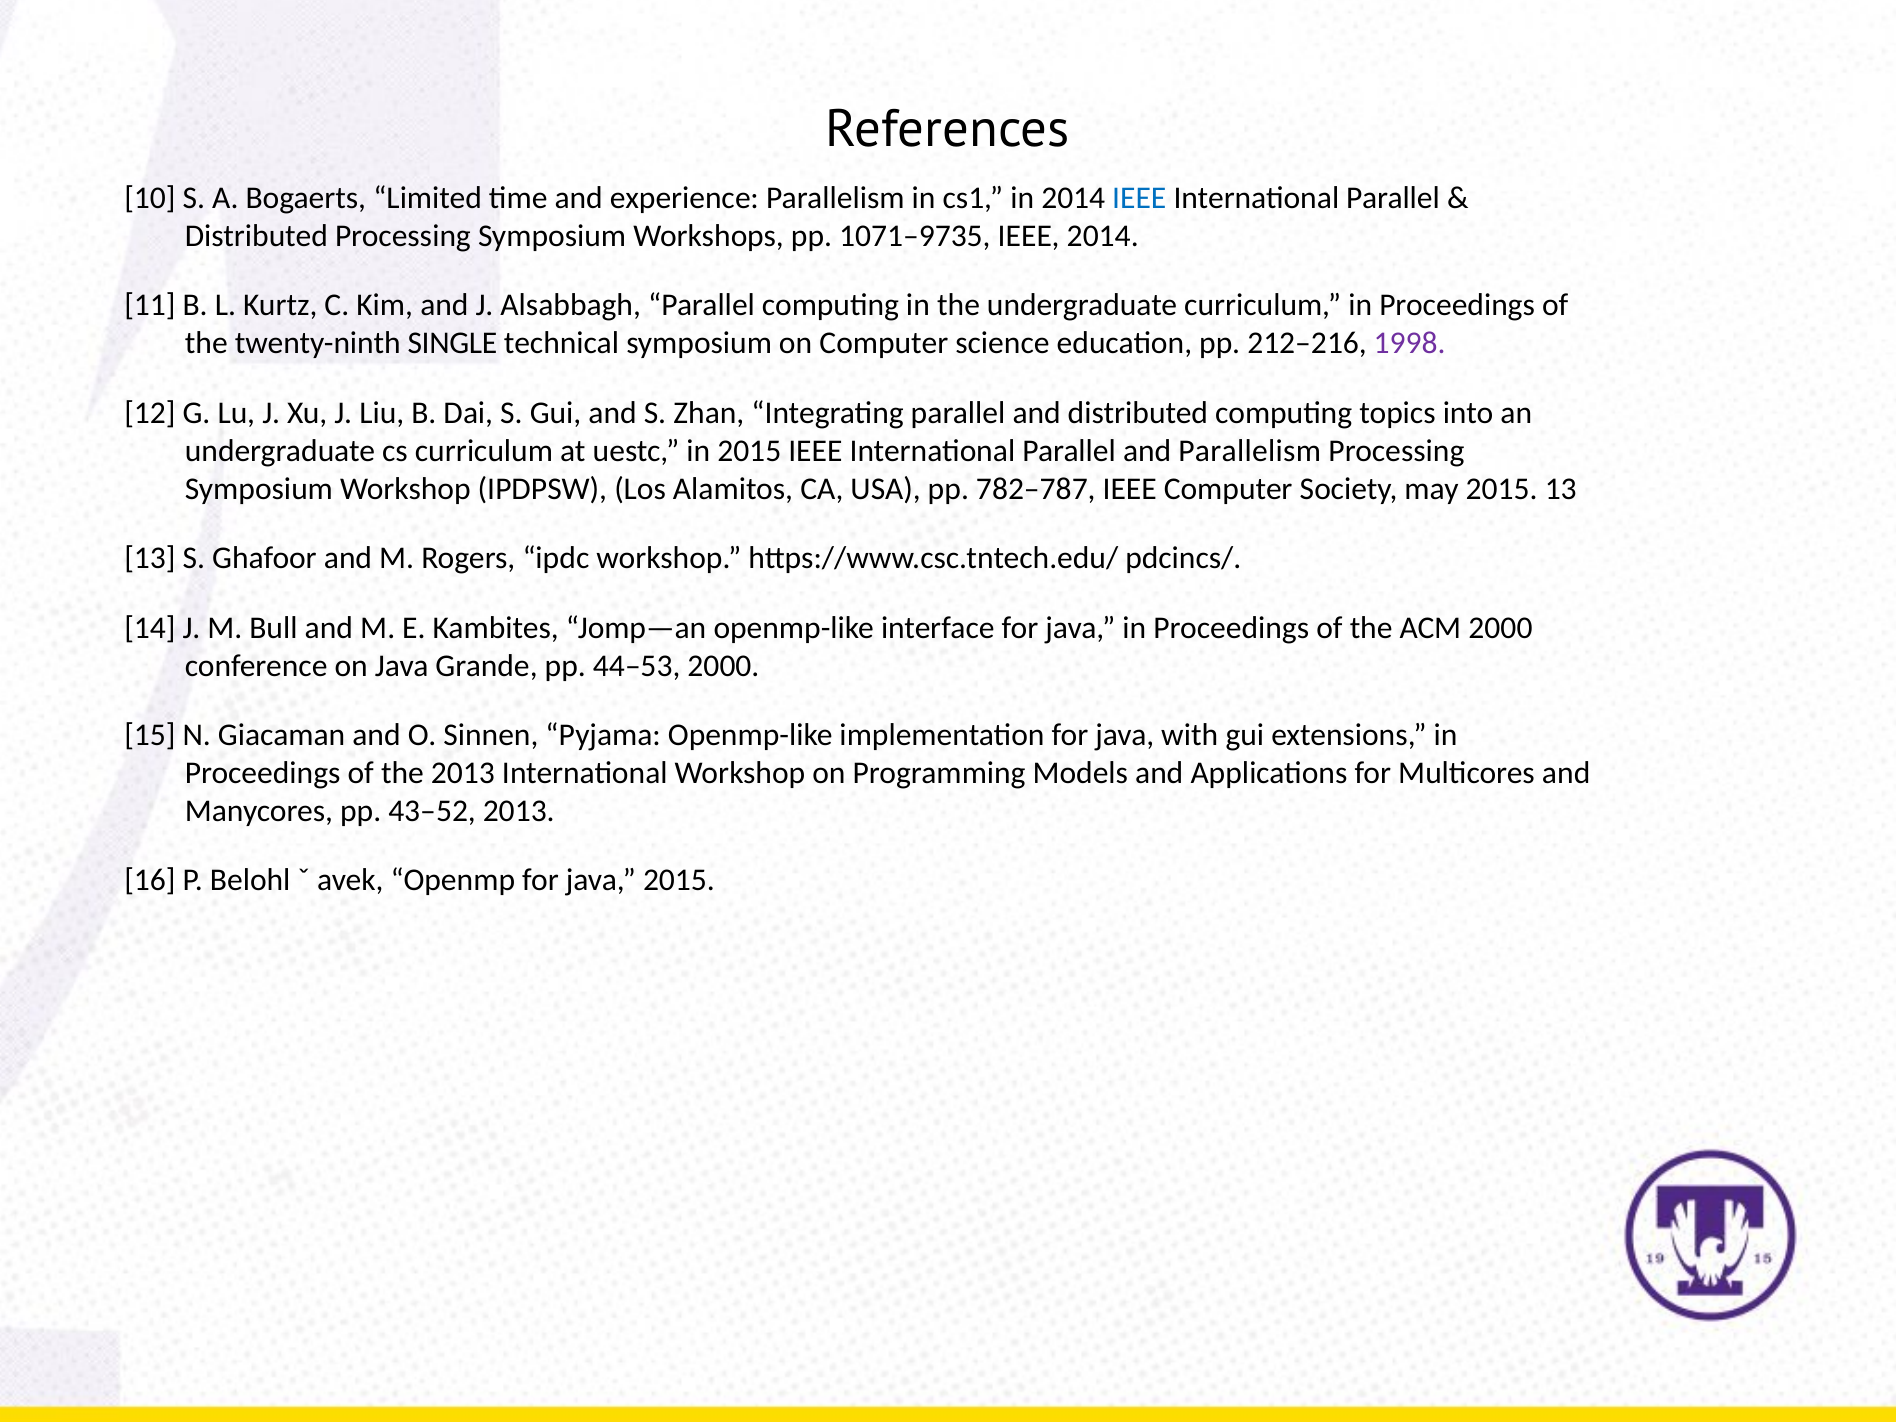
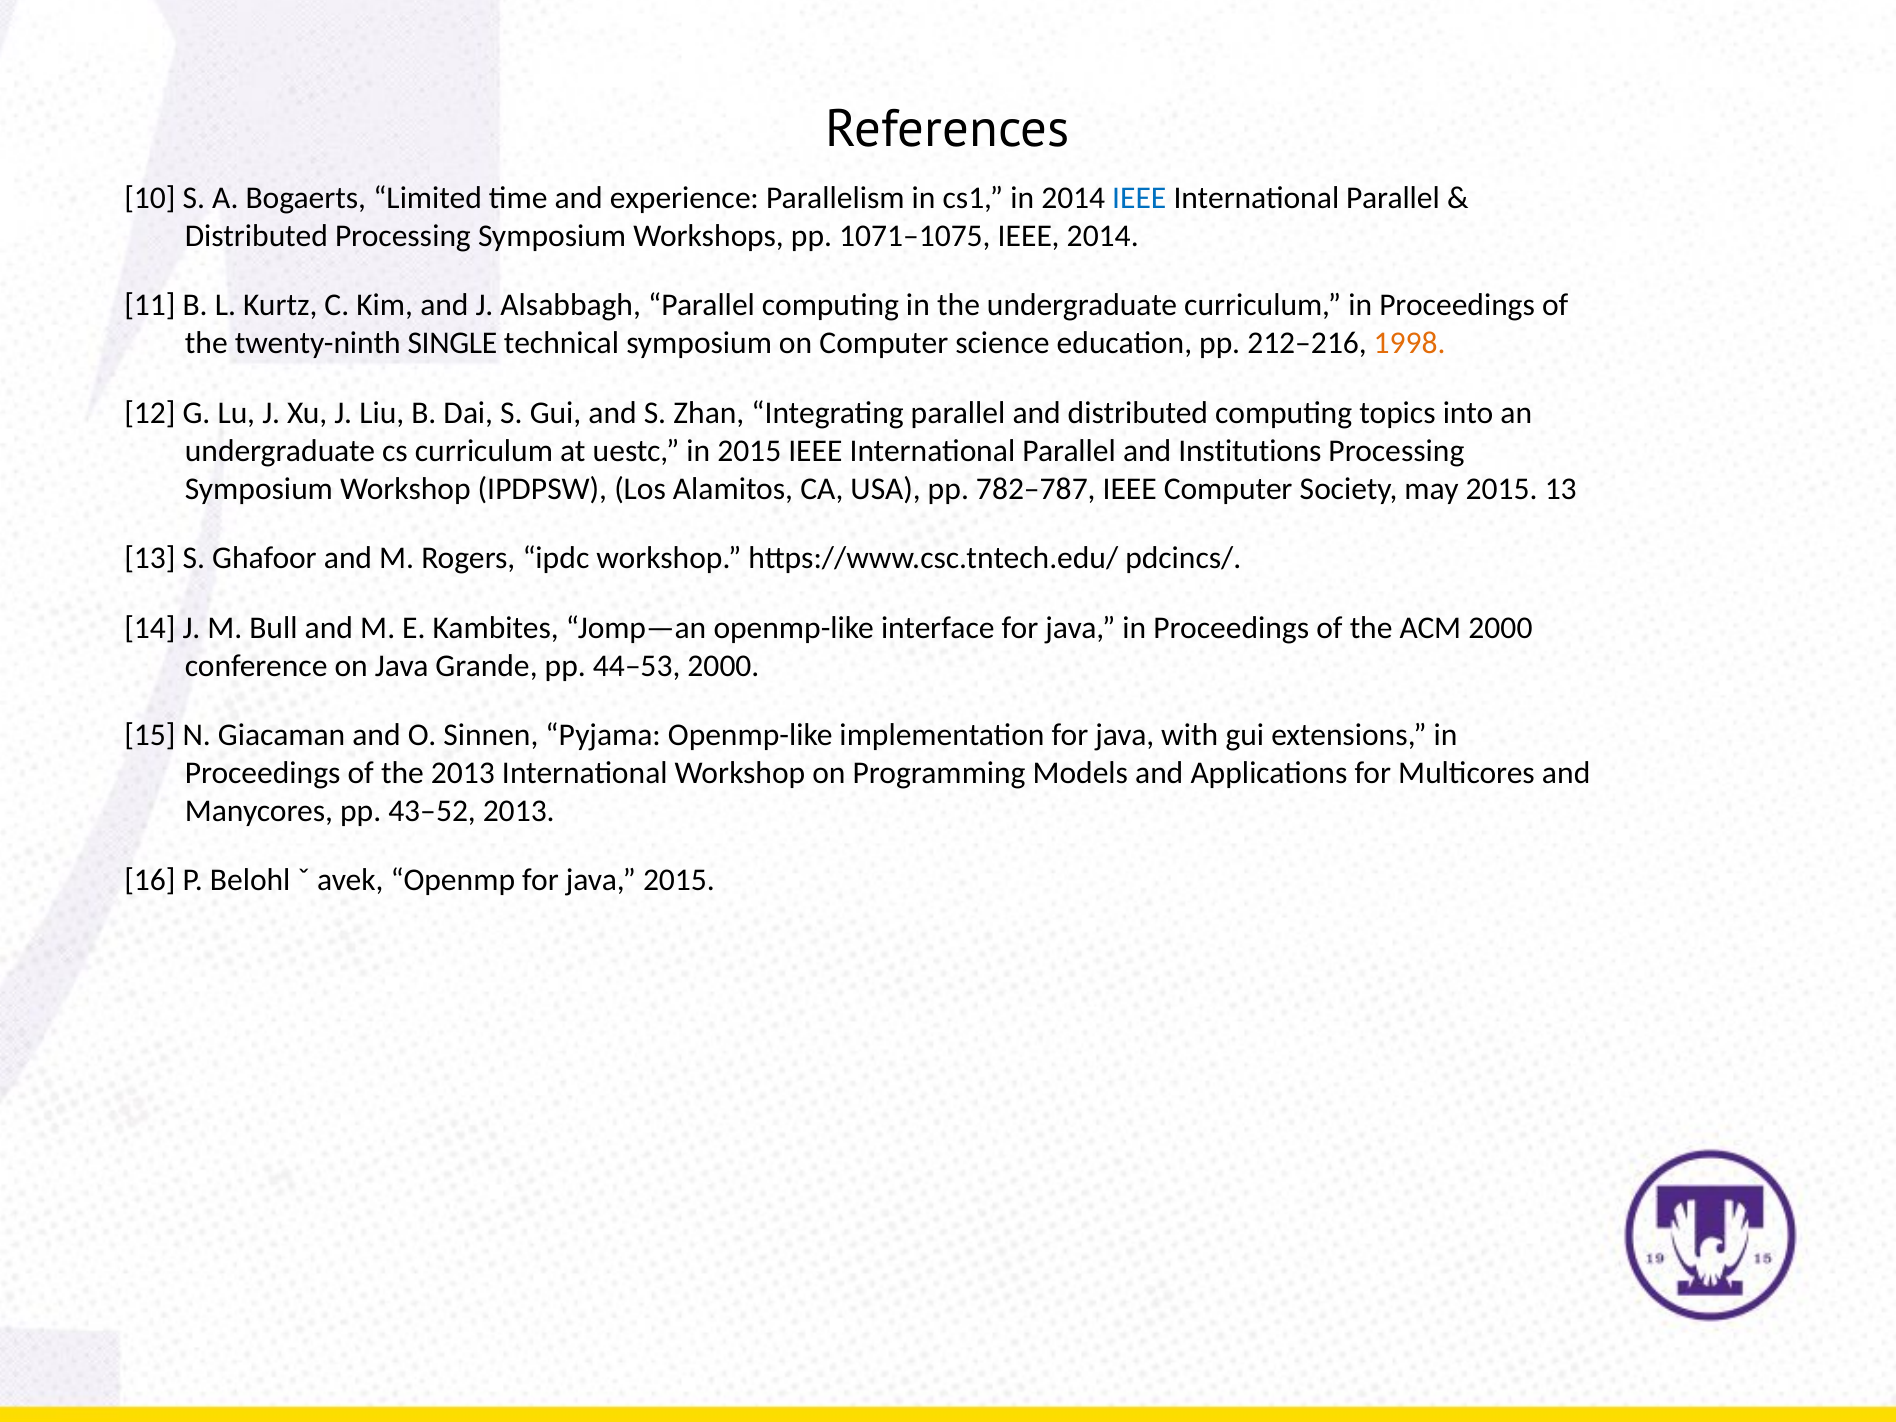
1071–9735: 1071–9735 -> 1071–1075 (915, 236)
1998 colour: purple -> orange (1410, 343)
and Parallelism: Parallelism -> Institutions (1250, 451)
